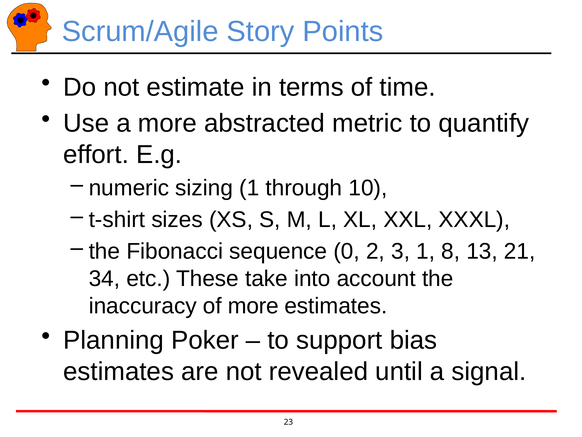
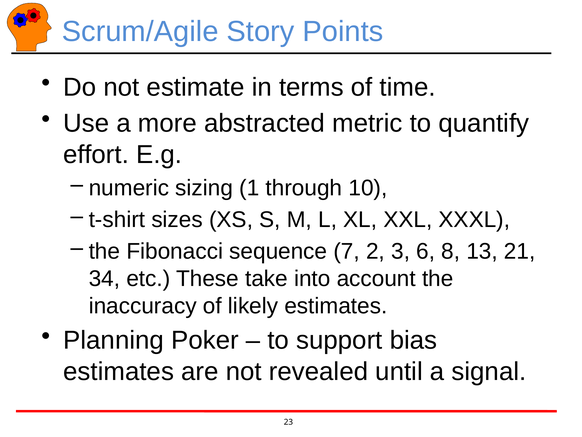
0: 0 -> 7 (347, 251)
3 1: 1 -> 6 (426, 251)
of more: more -> likely (253, 306)
